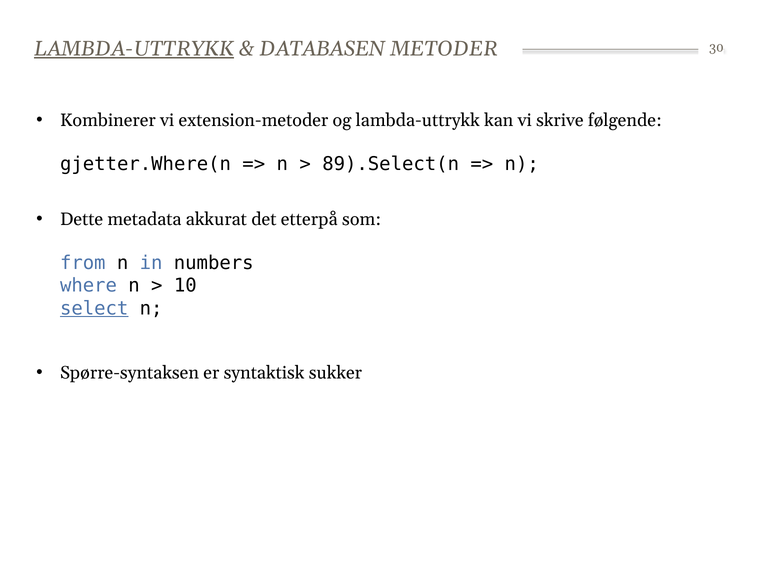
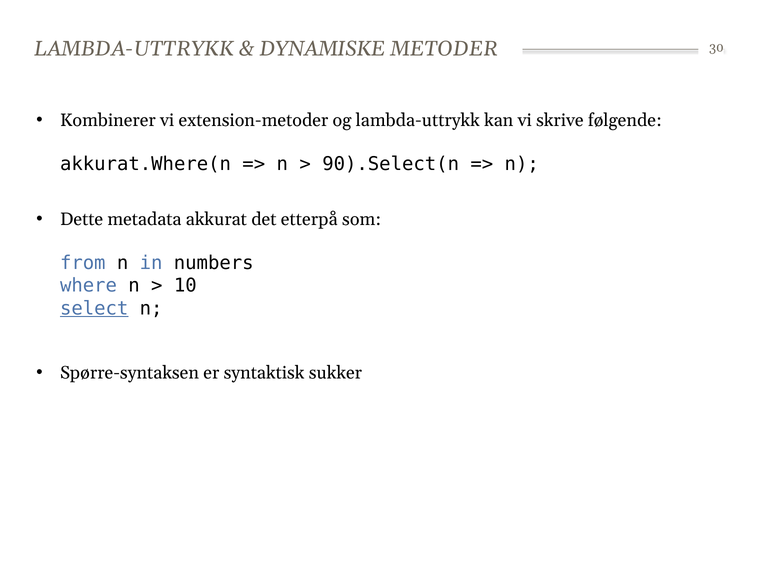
LAMBDA-UTTRYKK underline: present -> none (134, 49)
DATABASEN: DATABASEN -> DYNAMISKE (323, 49)
gjetter.Where(n: gjetter.Where(n -> akkurat.Where(n (146, 164)
89).Select(n: 89).Select(n -> 90).Select(n (391, 164)
